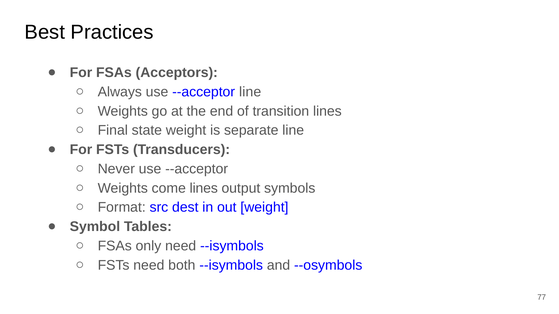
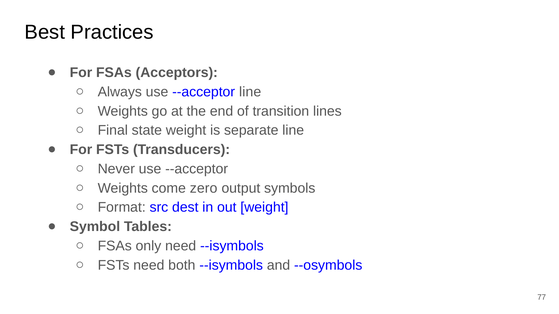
come lines: lines -> zero (204, 188)
